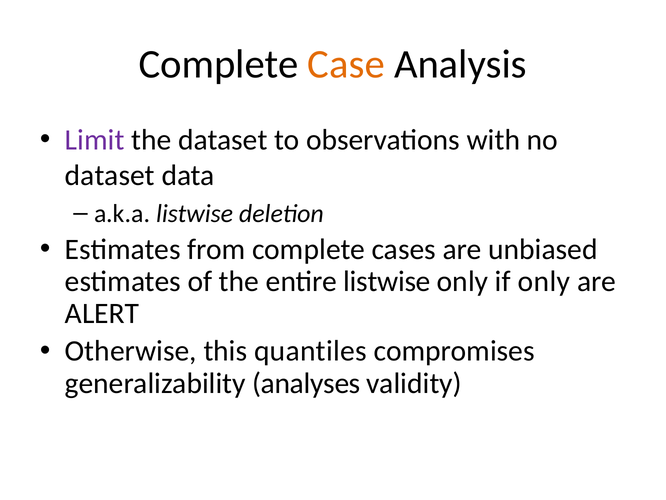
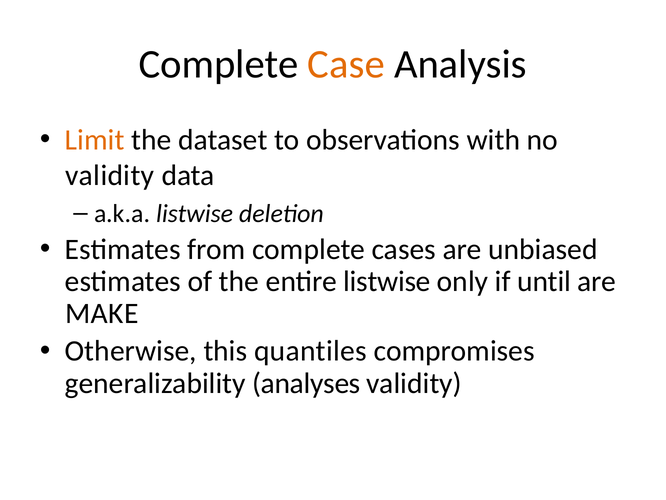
Limit colour: purple -> orange (95, 140)
dataset: dataset -> validity (110, 175)
if only: only -> until (544, 281)
ALERT: ALERT -> MAKE (102, 313)
